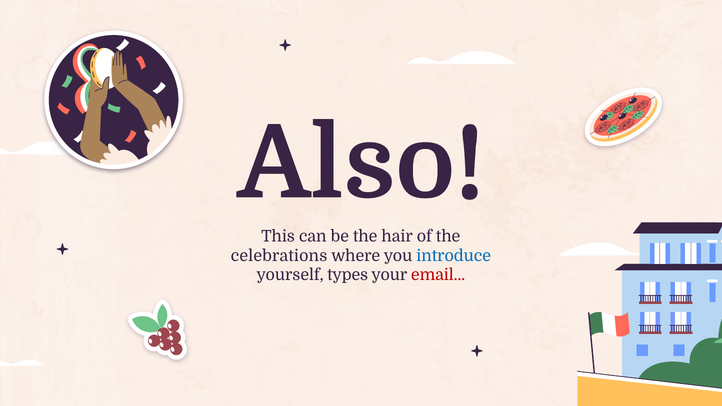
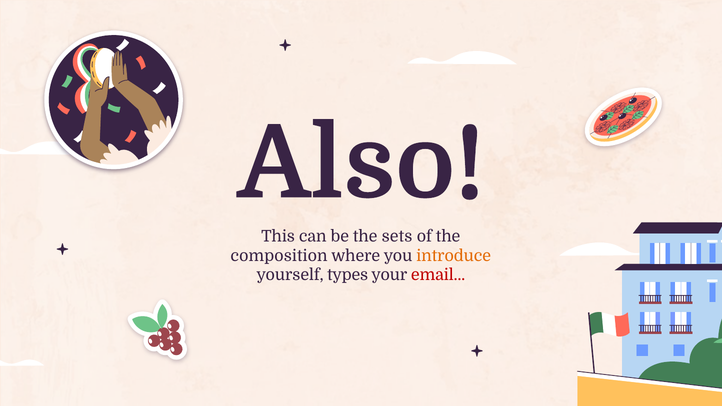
hair: hair -> sets (397, 237)
celebrations: celebrations -> composition (279, 256)
introduce colour: blue -> orange (454, 256)
